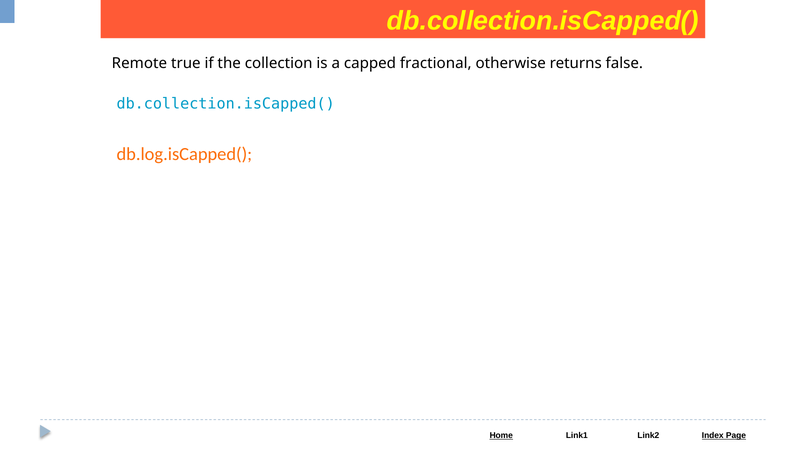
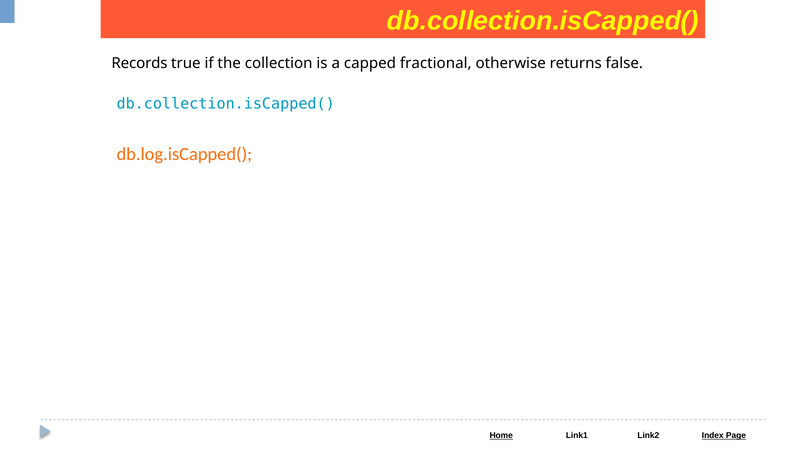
Remote: Remote -> Records (140, 63)
